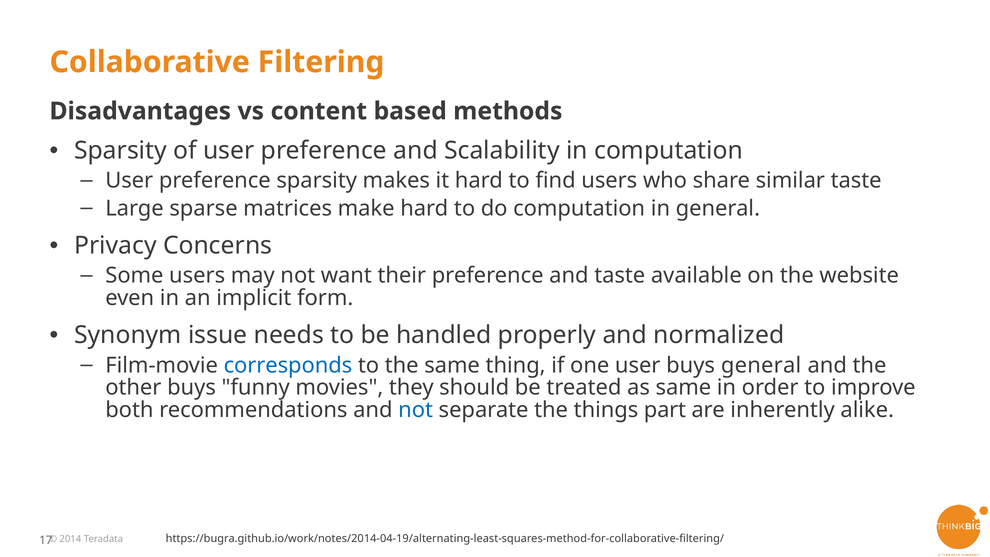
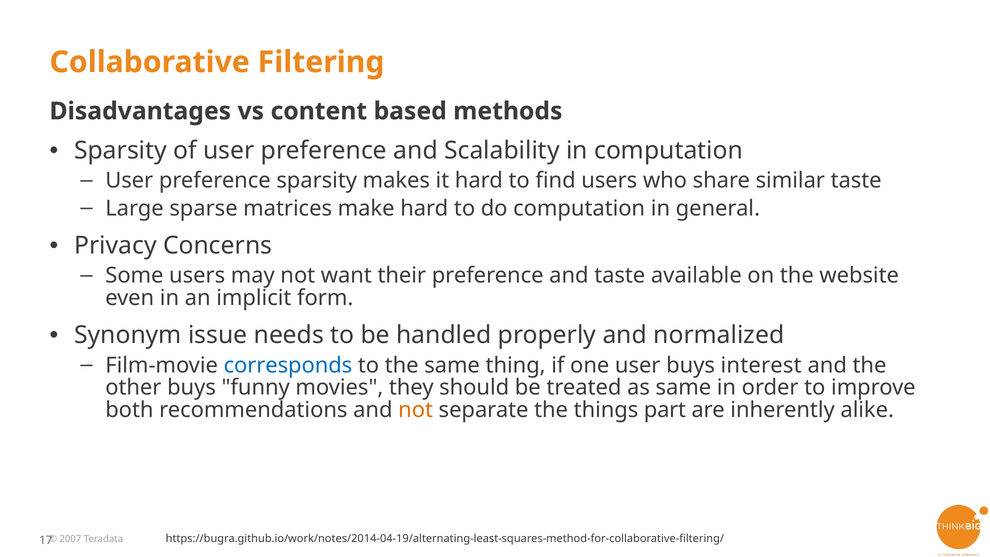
buys general: general -> interest (761, 365)
not colour: blue -> orange (416, 410)
2014: 2014 -> 2007 (70, 539)
